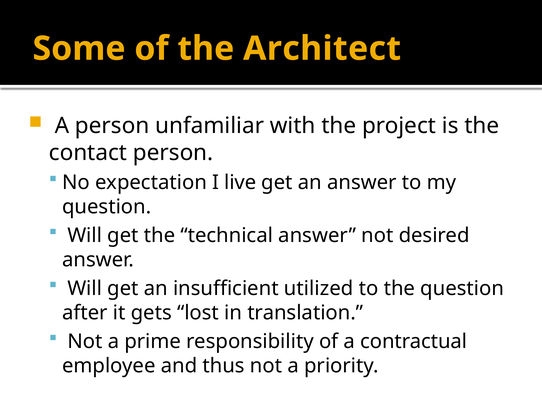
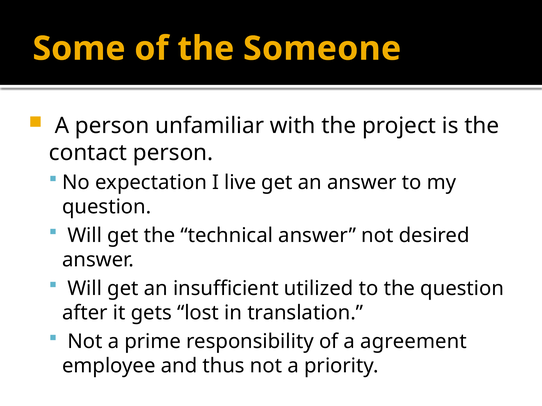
Architect: Architect -> Someone (322, 49)
contractual: contractual -> agreement (414, 342)
